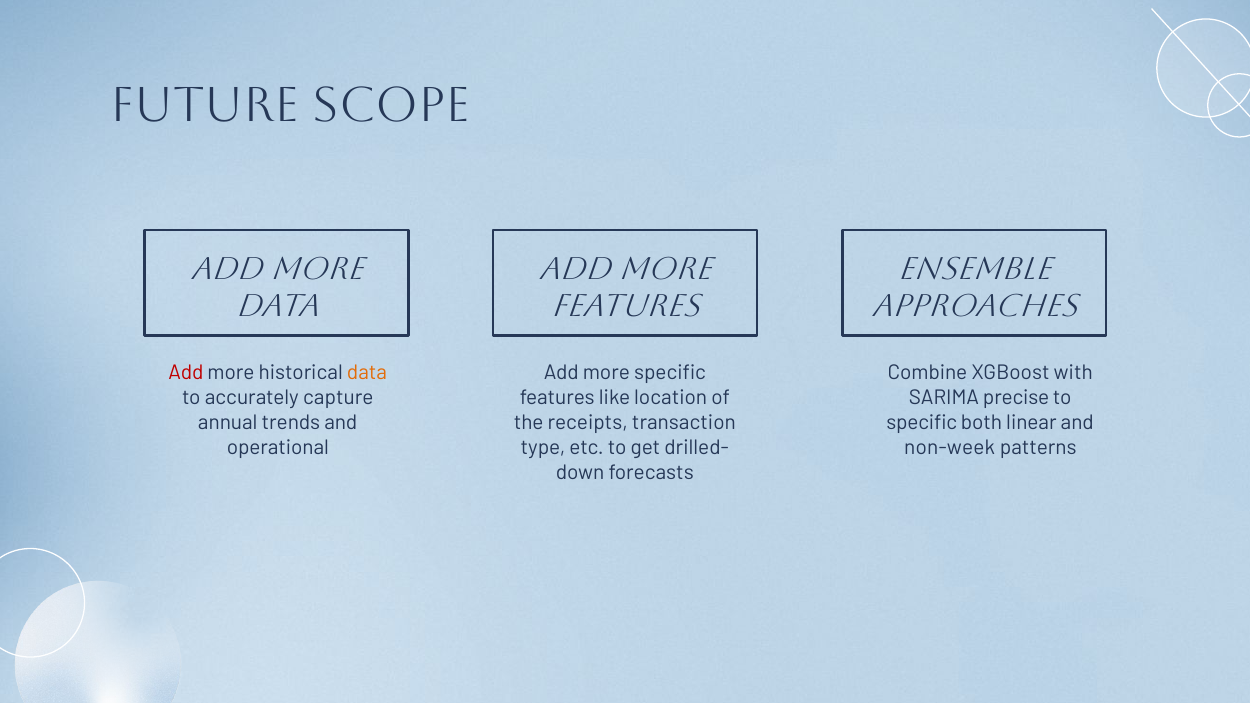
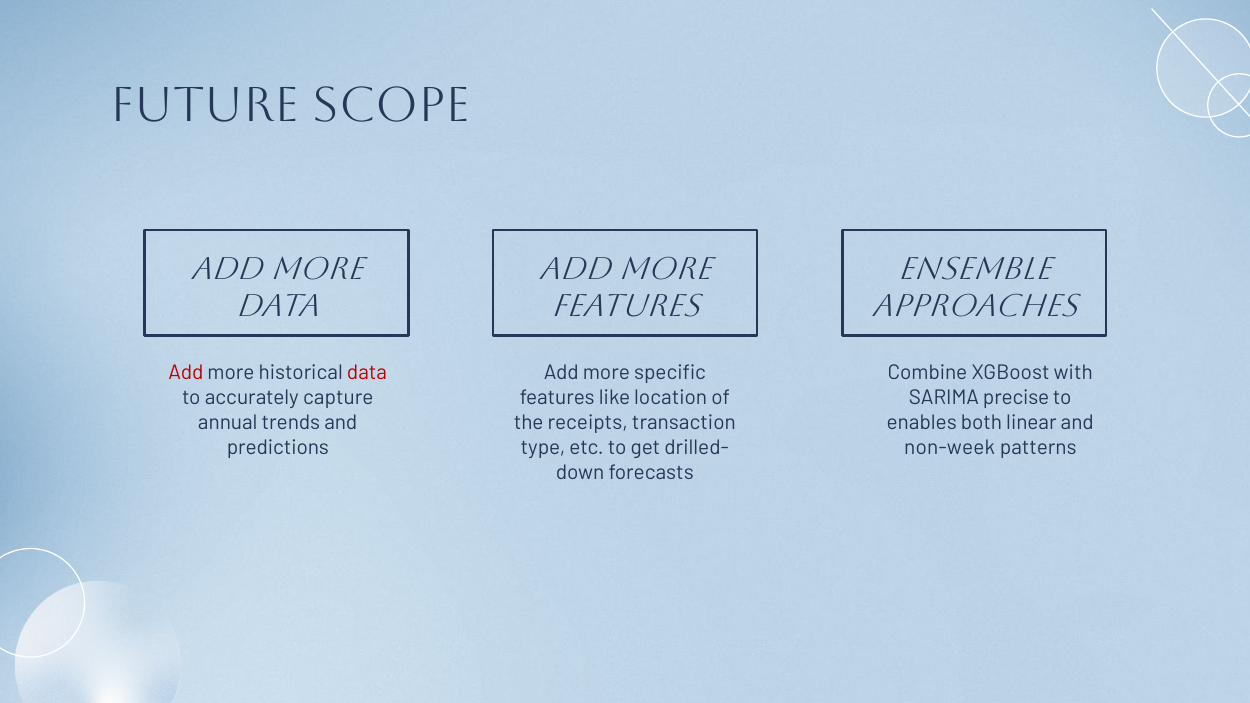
data colour: orange -> red (367, 373)
specific: specific -> enables (922, 423)
operational: operational -> predictions (278, 448)
